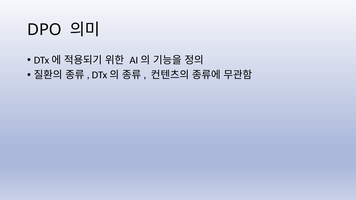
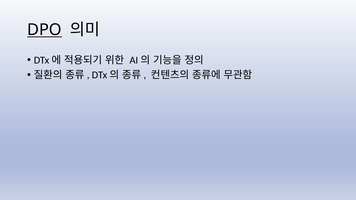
DPO underline: none -> present (44, 30)
